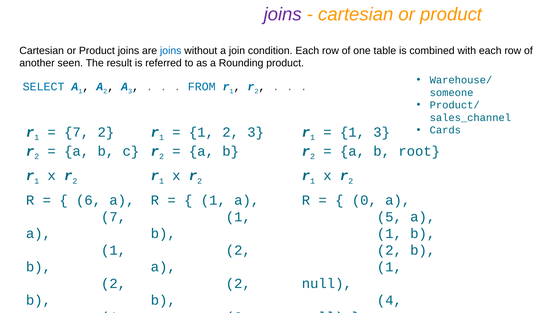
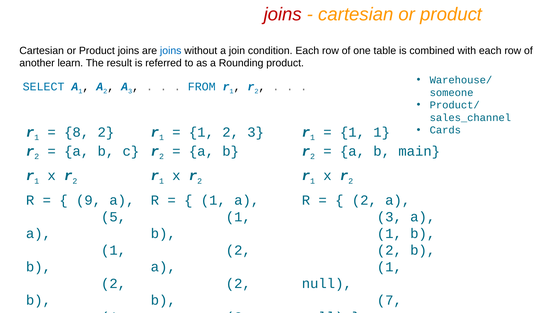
joins colour: purple -> red (283, 14)
seen: seen -> learn (70, 63)
7: 7 -> 8 (77, 132)
1 3: 3 -> 1 (382, 132)
root: root -> main (419, 151)
6: 6 -> 9 (89, 200)
0: 0 -> 2 (364, 200)
7: 7 -> 5 (114, 217)
5: 5 -> 3 (389, 217)
4: 4 -> 7 (389, 300)
